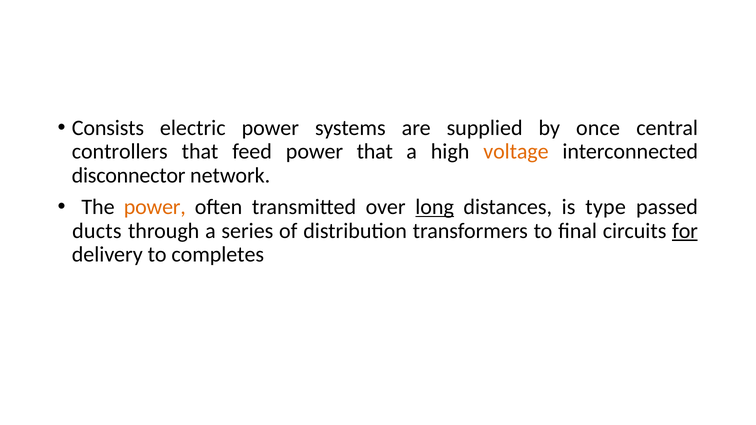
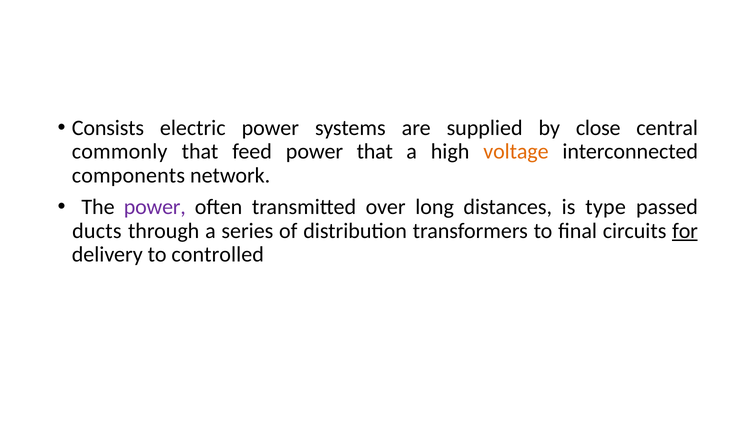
once: once -> close (598, 128)
controllers: controllers -> commonly (120, 152)
disconnector: disconnector -> components (128, 175)
power colour: orange -> purple (155, 207)
long underline: present -> none (435, 207)
completes: completes -> controlled (218, 255)
